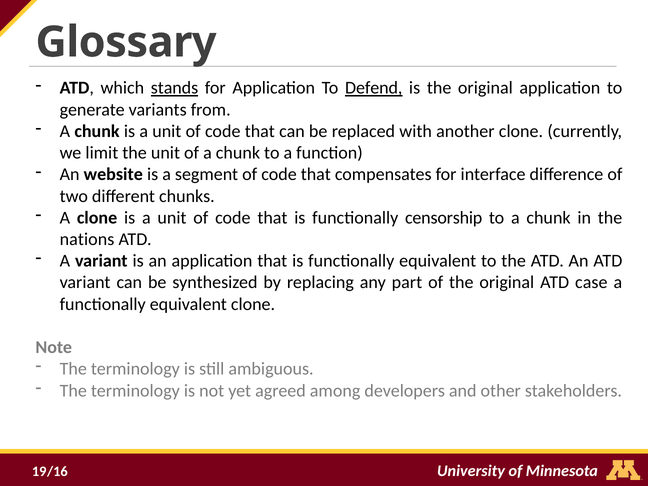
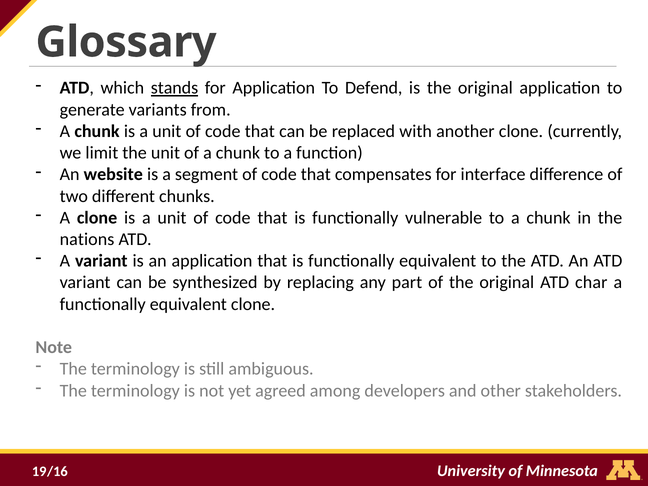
Defend underline: present -> none (374, 88)
censorship: censorship -> vulnerable (444, 218)
case: case -> char (591, 283)
